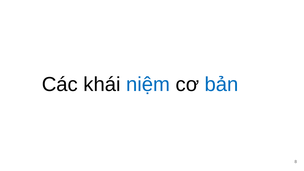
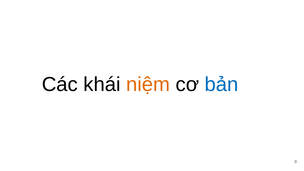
niệm colour: blue -> orange (148, 84)
